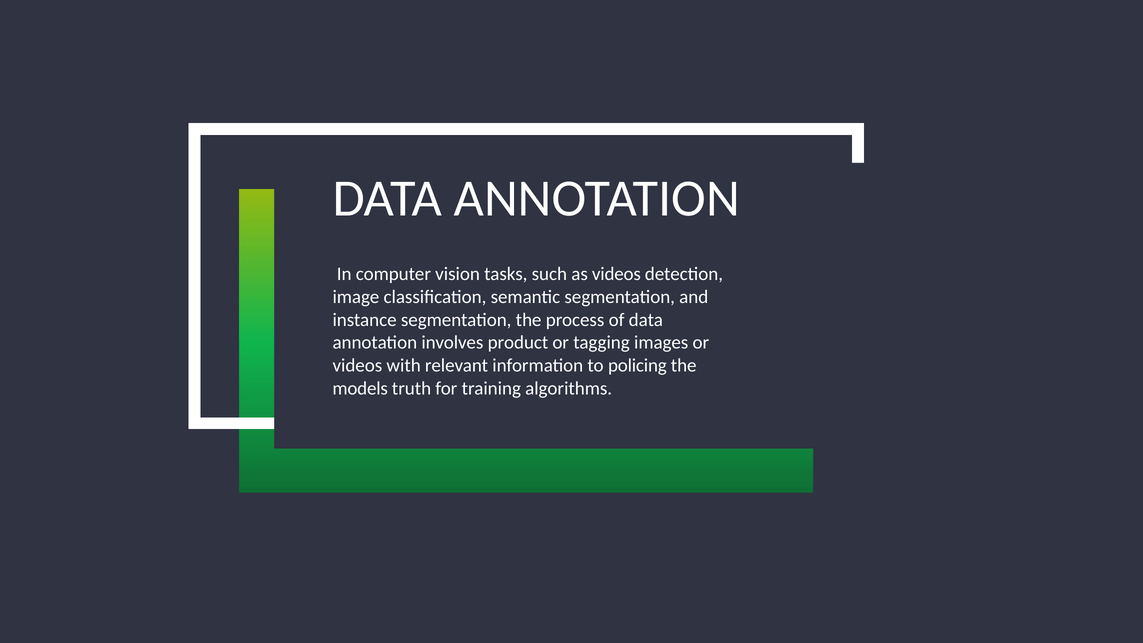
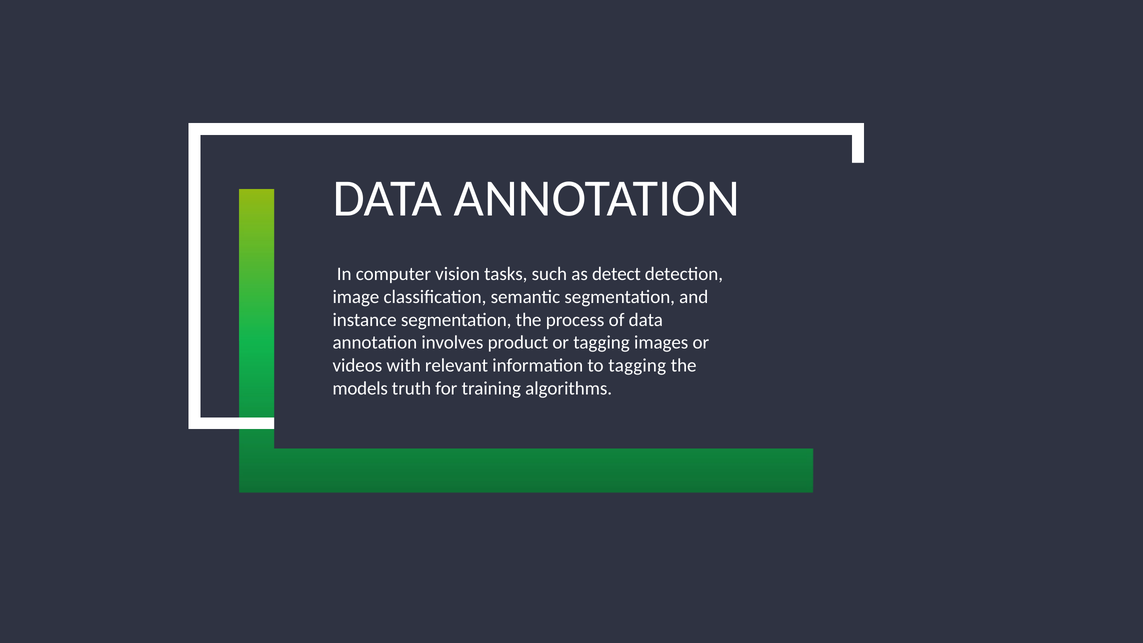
as videos: videos -> detect (616, 274)
to policing: policing -> tagging (637, 366)
